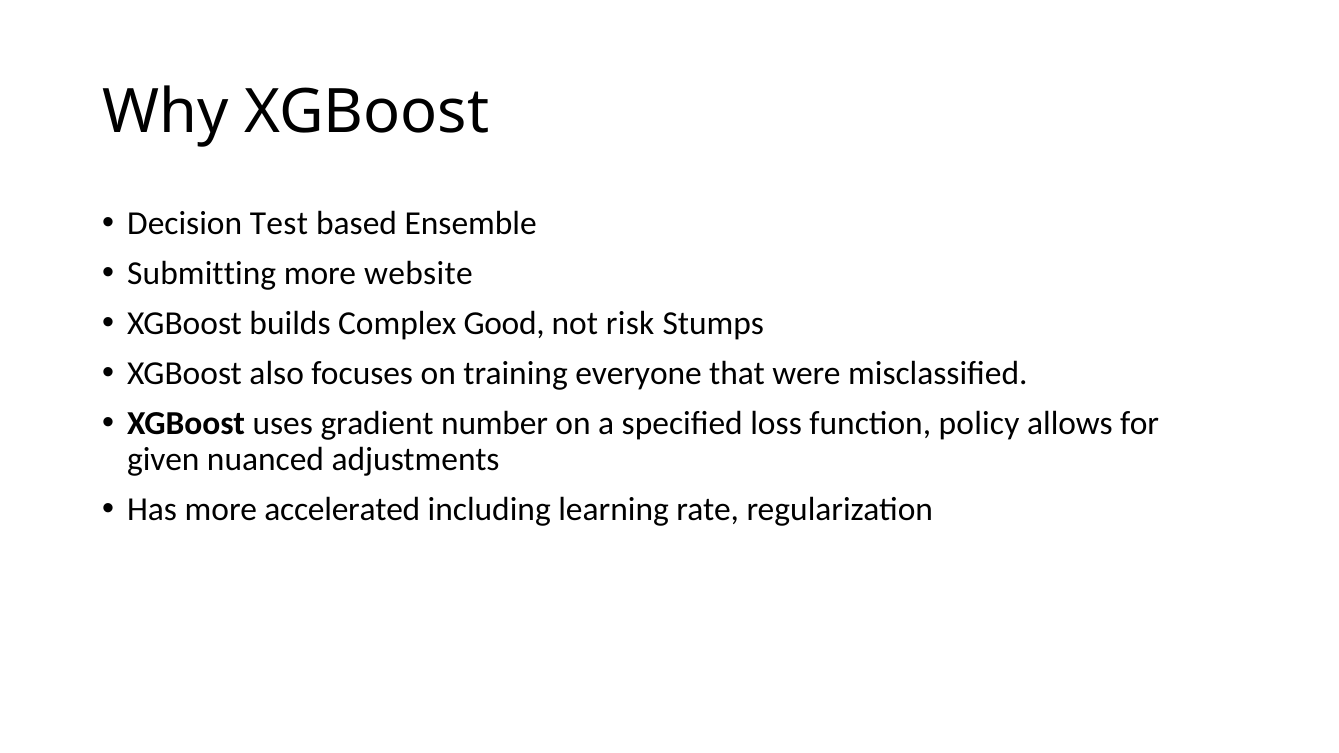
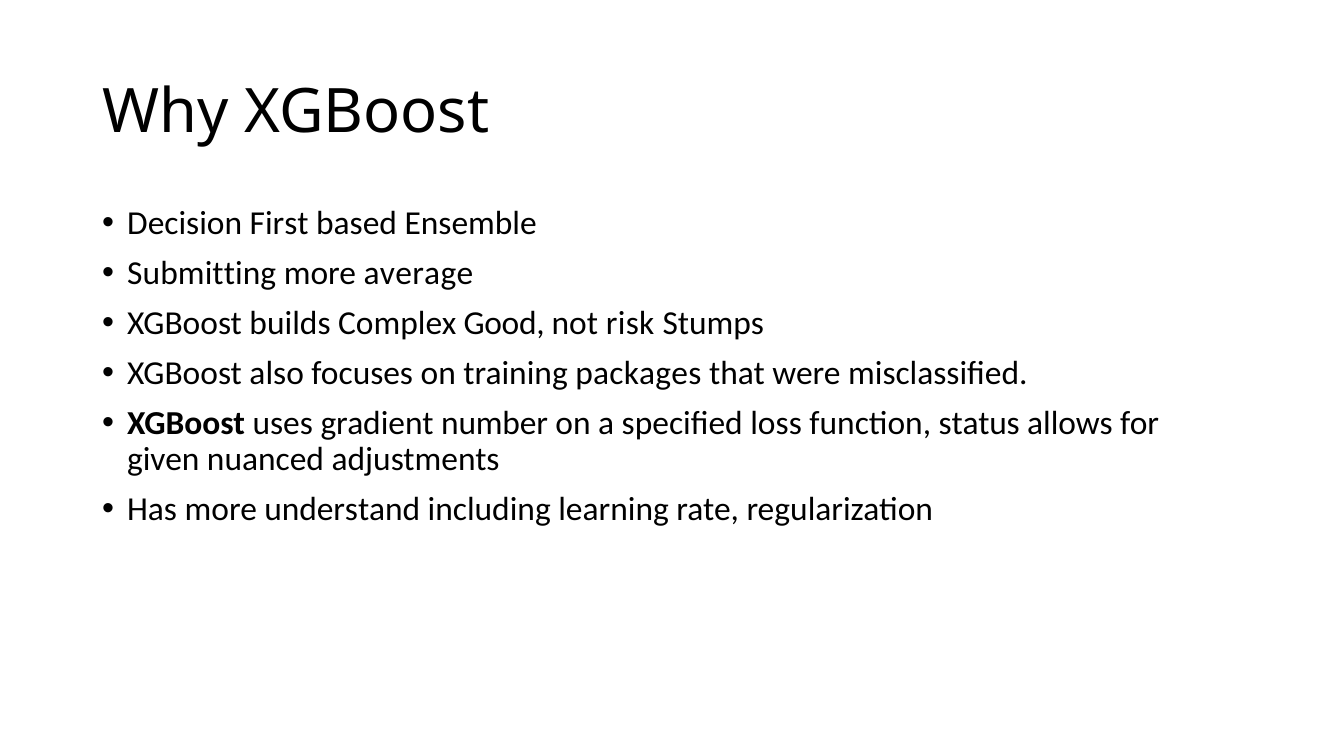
Test: Test -> First (279, 223)
website: website -> average (418, 273)
everyone: everyone -> packages (638, 374)
policy: policy -> status (979, 424)
accelerated: accelerated -> understand (342, 510)
